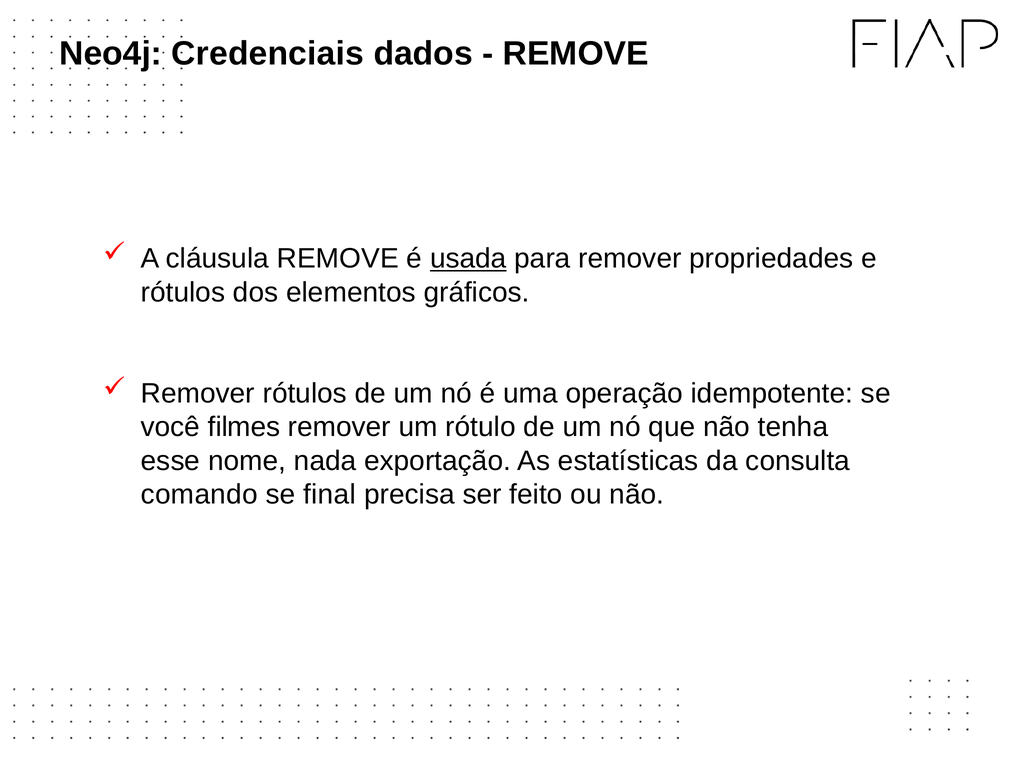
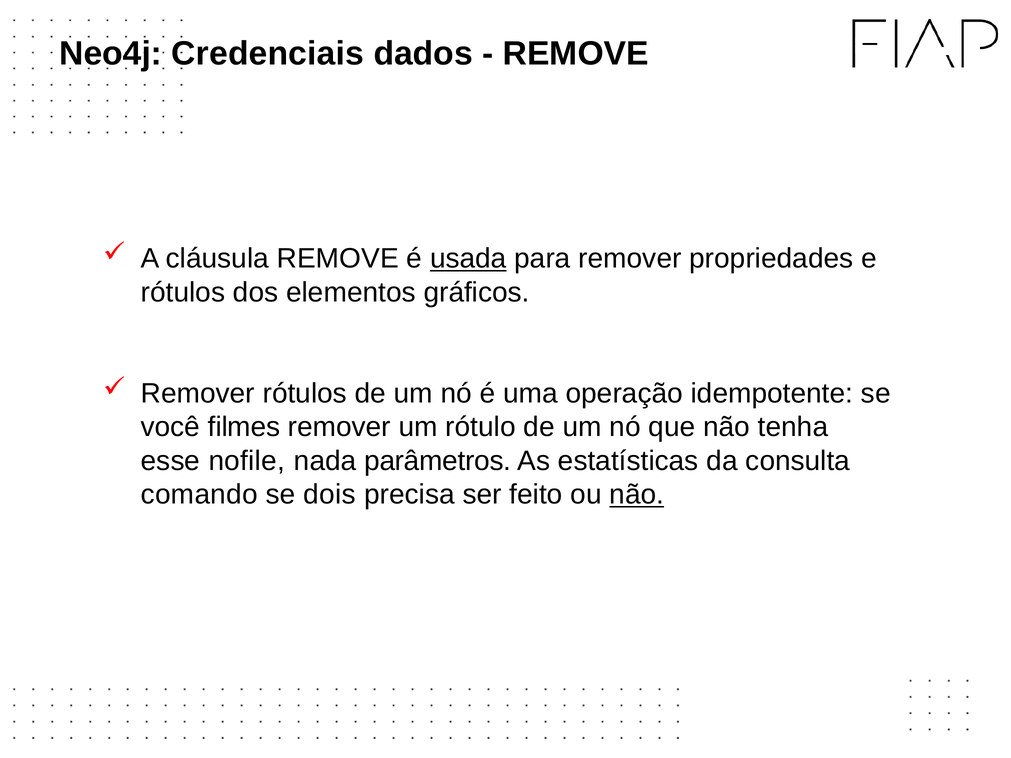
nome: nome -> nofile (247, 461)
exportação: exportação -> parâmetros (438, 461)
final: final -> dois (330, 495)
não underline: none -> present (637, 495)
